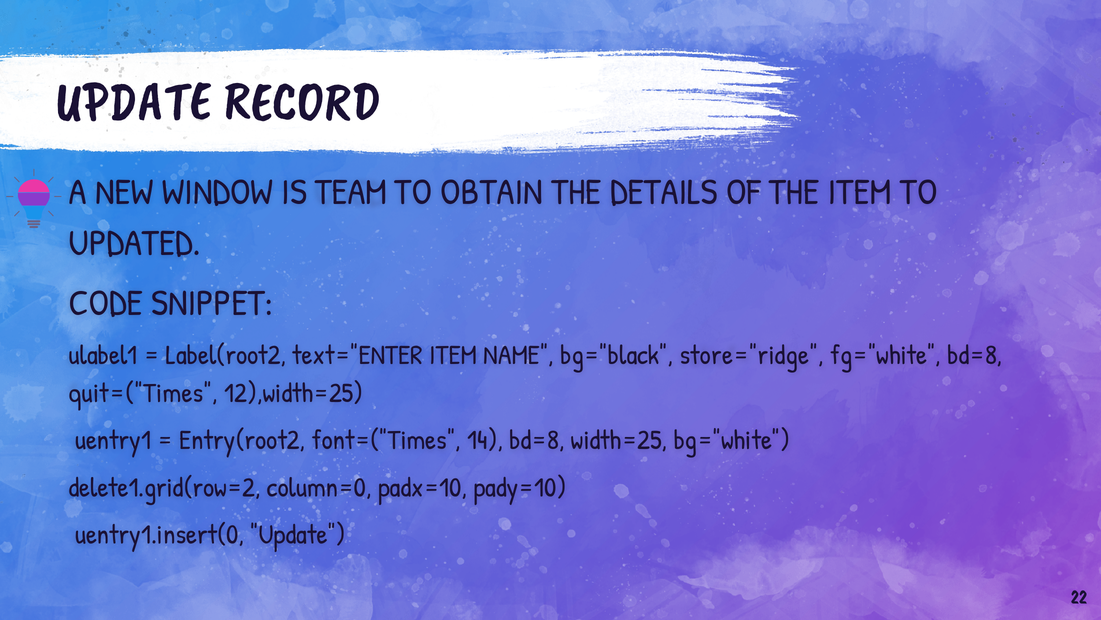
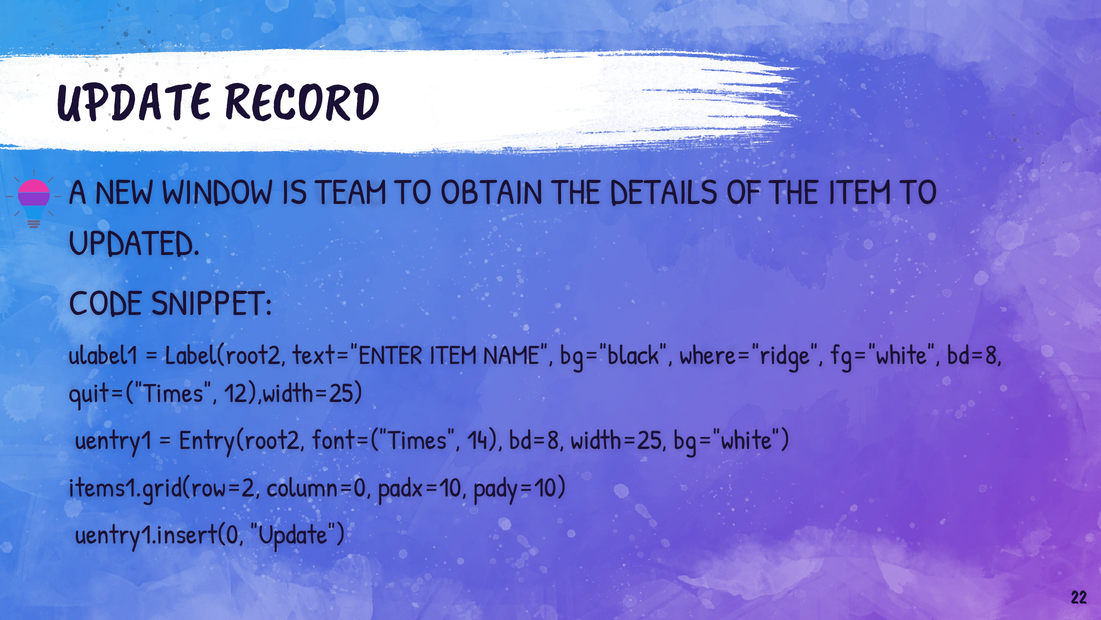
store="ridge: store="ridge -> where="ridge (752, 355)
delete1.grid(row=2: delete1.grid(row=2 -> items1.grid(row=2 (165, 487)
